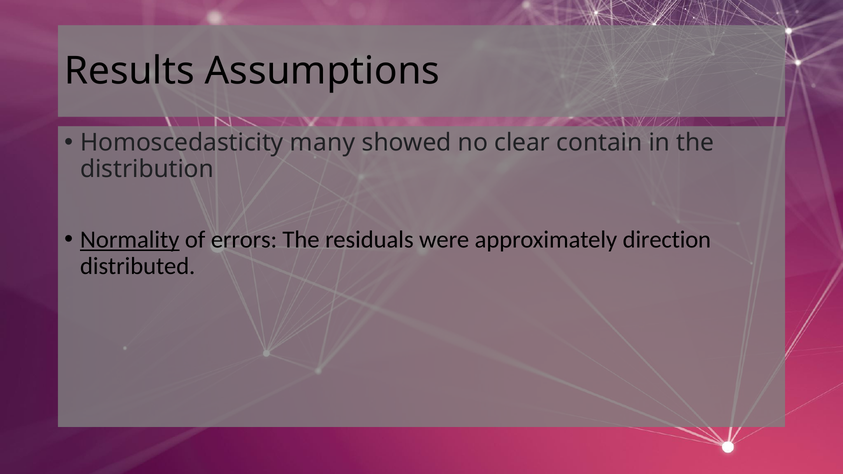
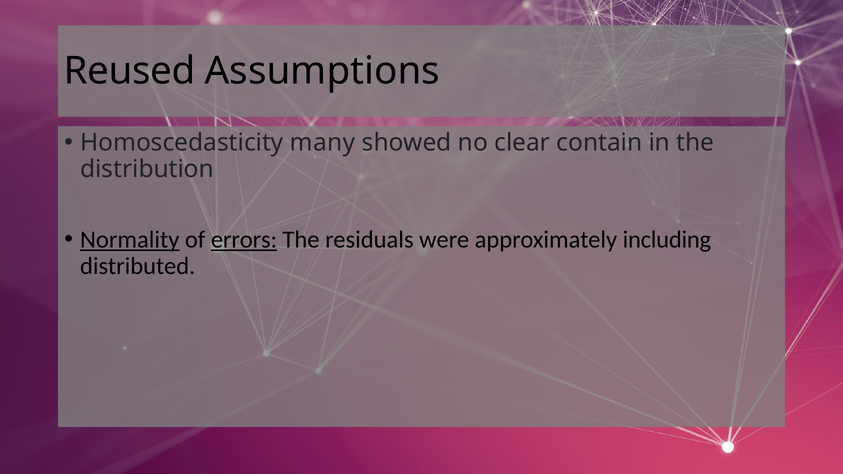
Results: Results -> Reused (130, 71)
errors underline: none -> present (244, 240)
direction: direction -> including (667, 240)
